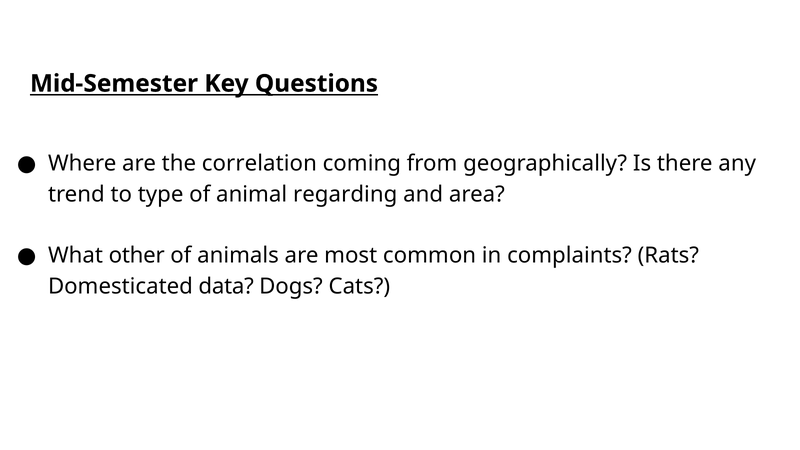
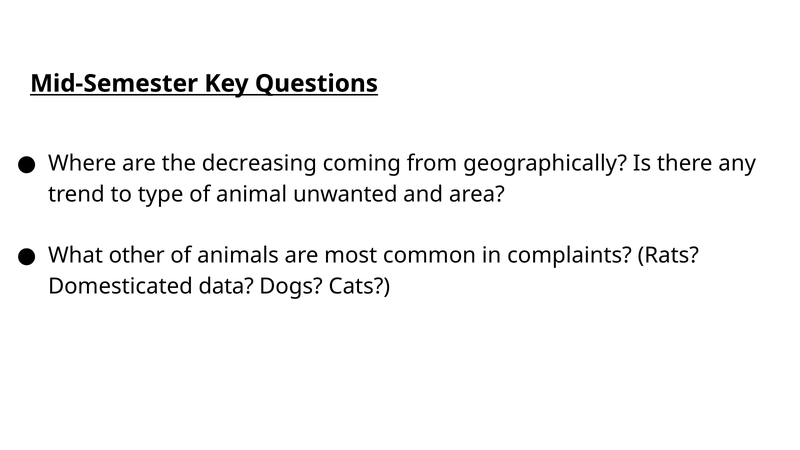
correlation: correlation -> decreasing (259, 164)
regarding: regarding -> unwanted (345, 194)
